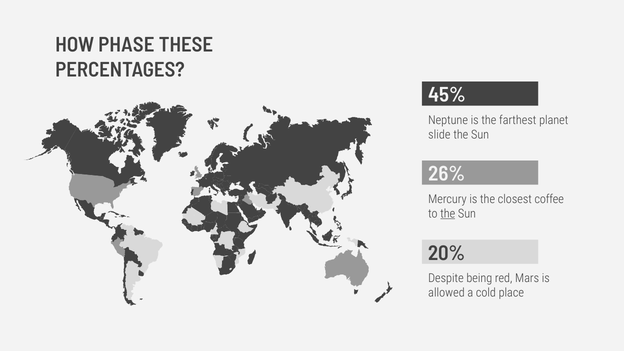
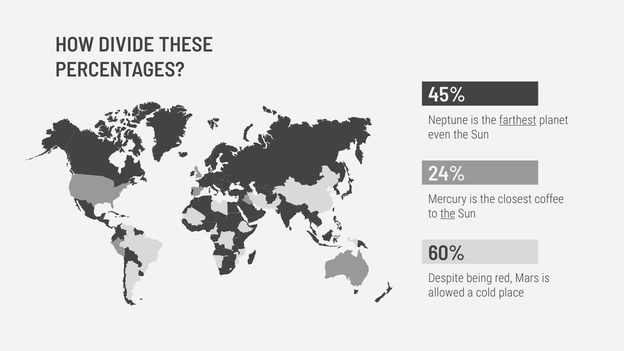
PHASE: PHASE -> DIVIDE (126, 45)
farthest underline: none -> present (518, 120)
slide: slide -> even (439, 135)
26%: 26% -> 24% (447, 174)
20%: 20% -> 60% (447, 253)
